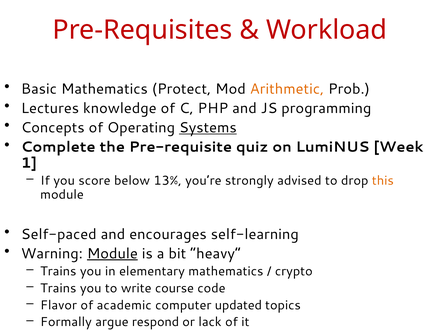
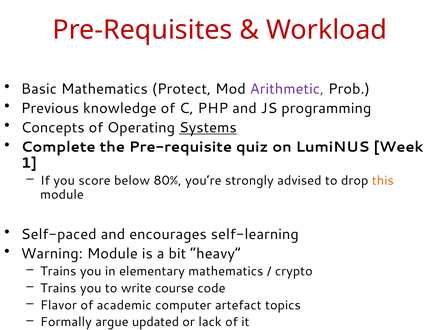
Arithmetic colour: orange -> purple (287, 89)
Lectures: Lectures -> Previous (50, 108)
13%: 13% -> 80% (168, 181)
Module underline: present -> none (112, 254)
updated: updated -> artefact (238, 305)
respond: respond -> updated (156, 322)
